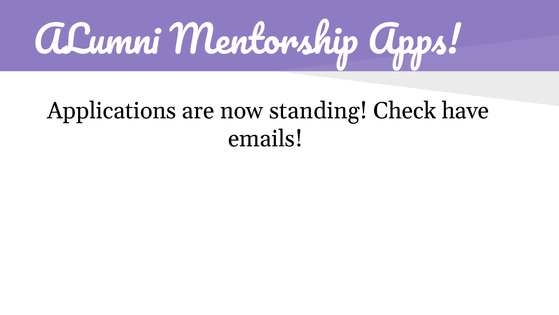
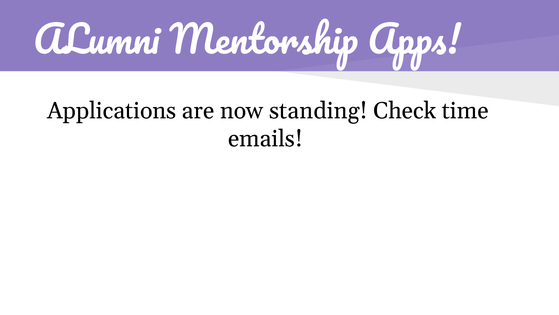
have: have -> time (465, 111)
